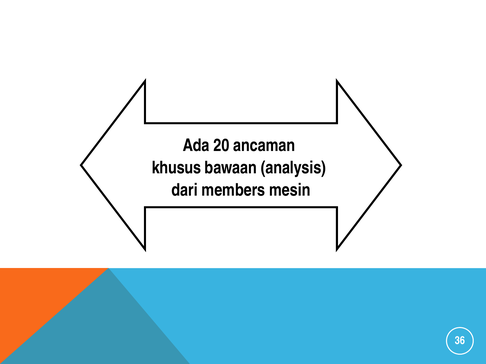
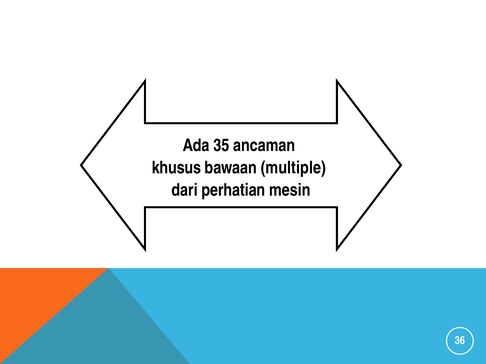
20: 20 -> 35 (221, 146)
analysis: analysis -> multiple (293, 168)
members: members -> perhatian (233, 190)
